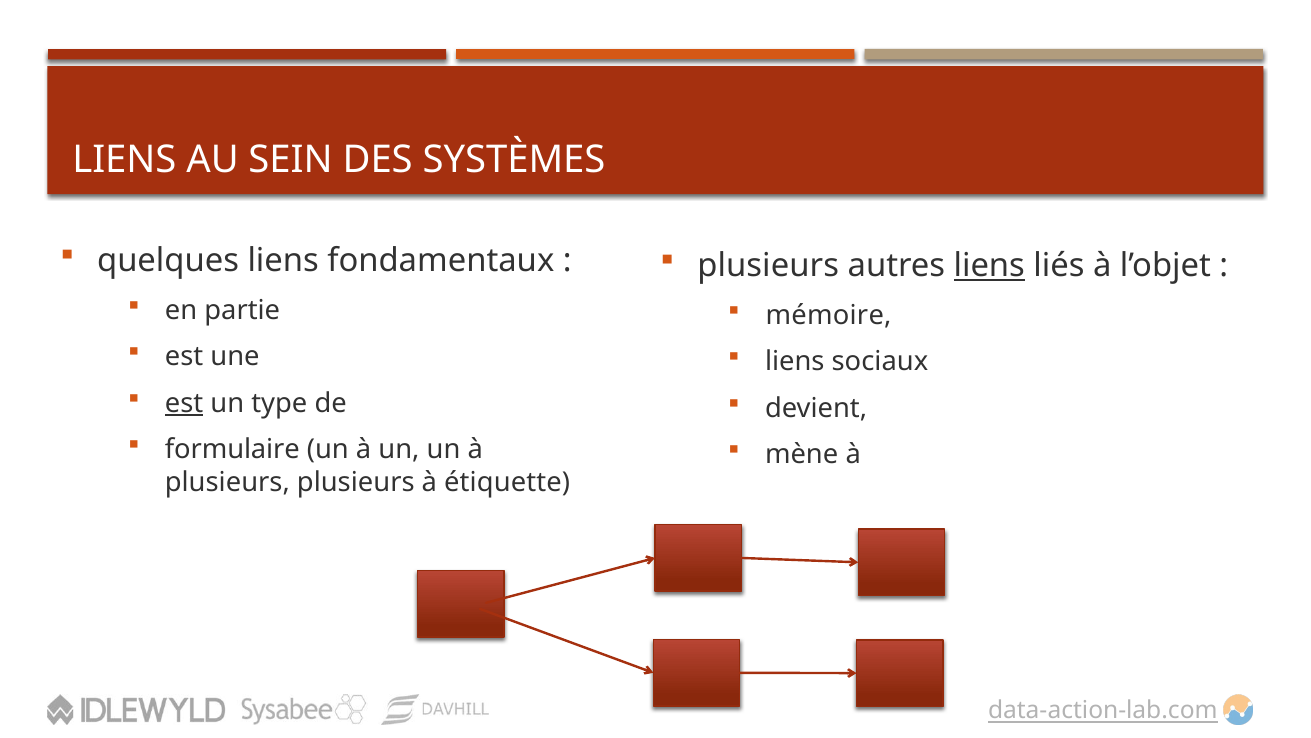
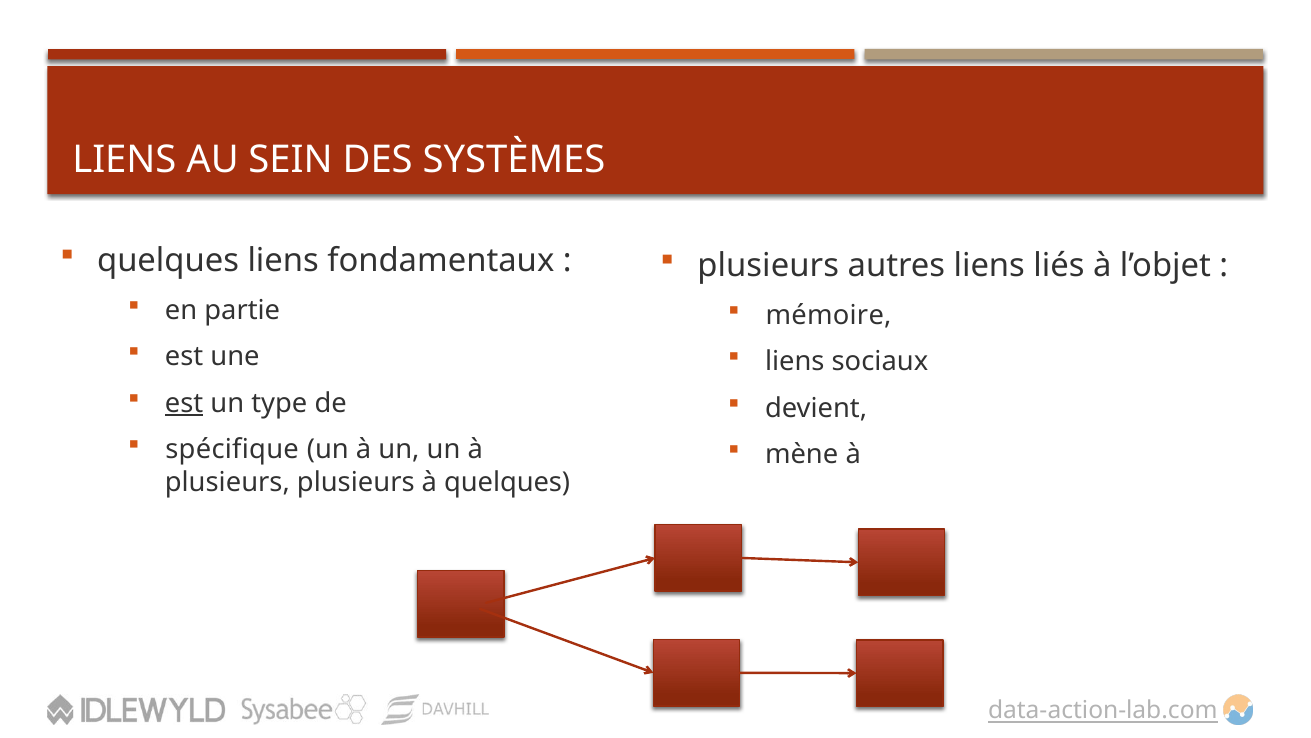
liens underline: present -> none (989, 266)
formulaire: formulaire -> spécifique (232, 449)
à étiquette: étiquette -> quelques (507, 482)
